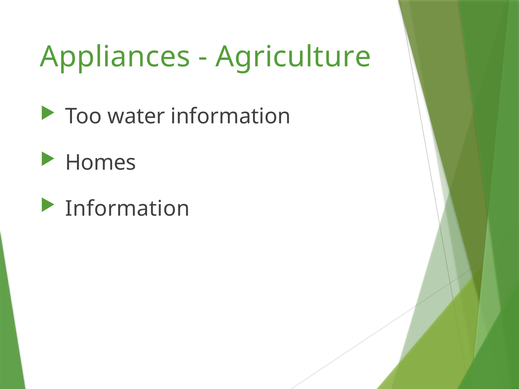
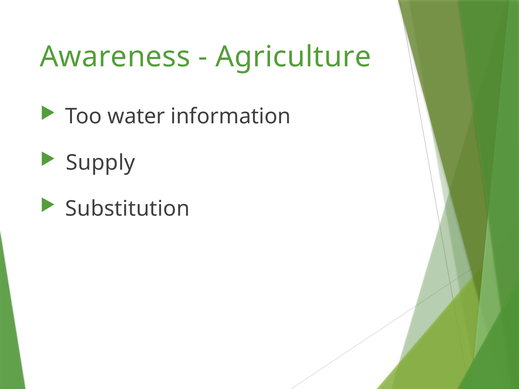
Appliances: Appliances -> Awareness (115, 57)
Homes: Homes -> Supply (100, 163)
Information: Information -> Substitution (128, 209)
